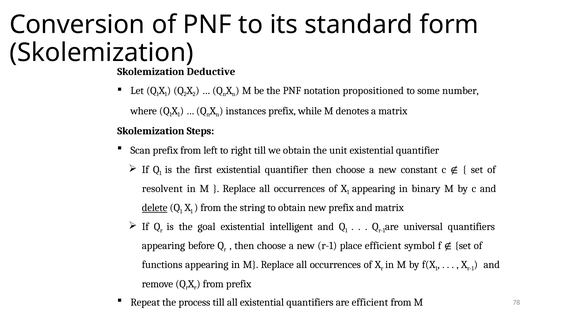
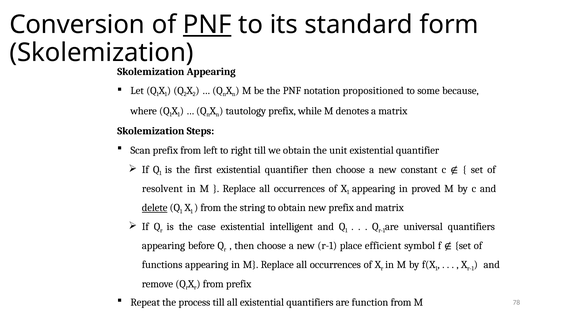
PNF underline: none -> present (207, 25)
Deductive: Deductive -> Appearing (211, 72)
number: number -> because (460, 91)
instances: instances -> tautology (246, 111)
binary: binary -> proved (426, 189)
goal: goal -> case (207, 227)
are efficient: efficient -> function (370, 302)
